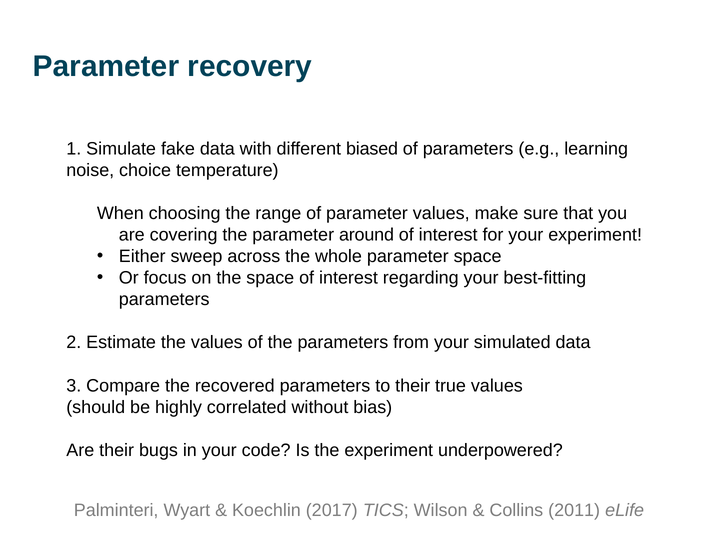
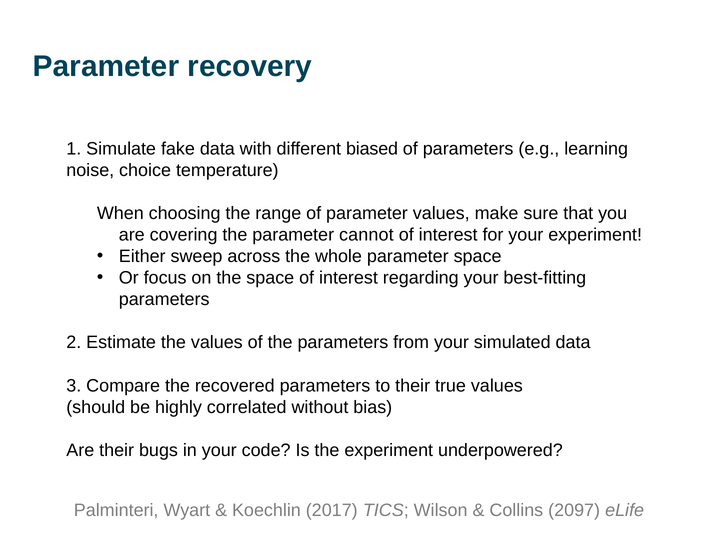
around: around -> cannot (366, 235)
2011: 2011 -> 2097 (574, 511)
